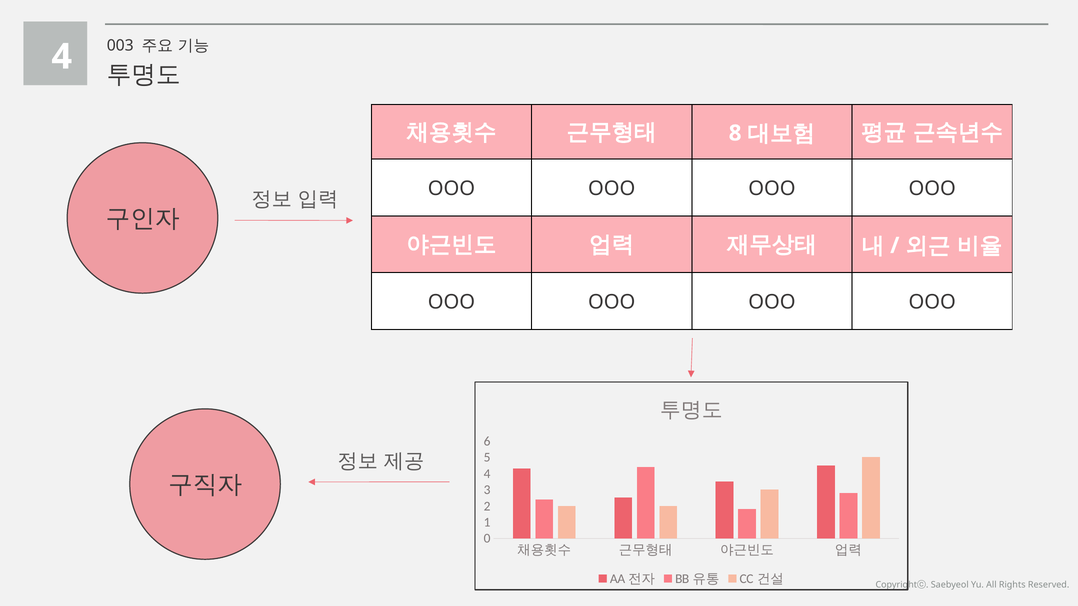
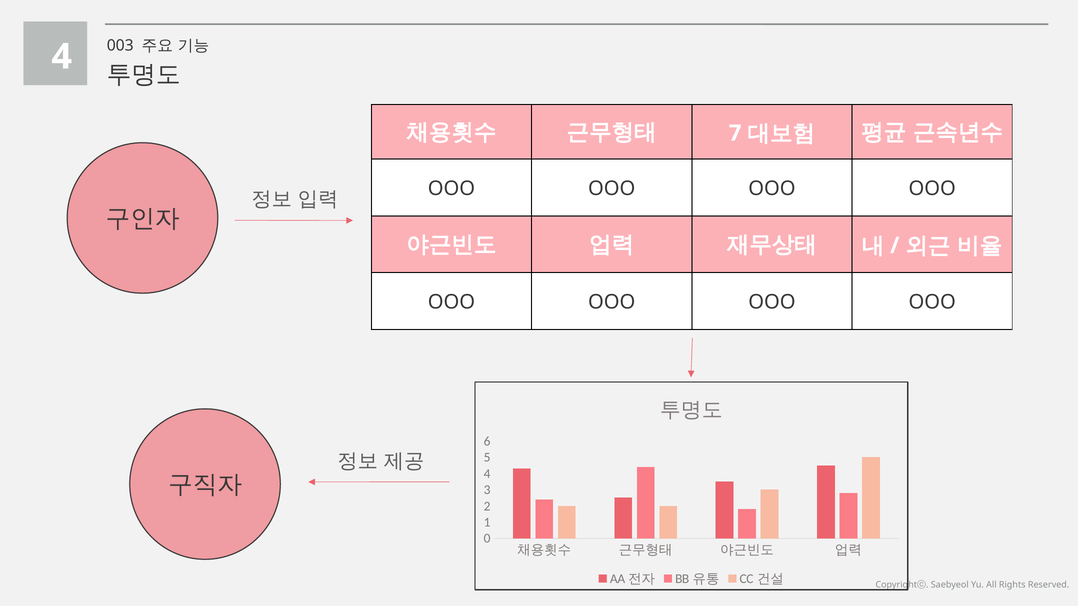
8: 8 -> 7 (735, 133)
